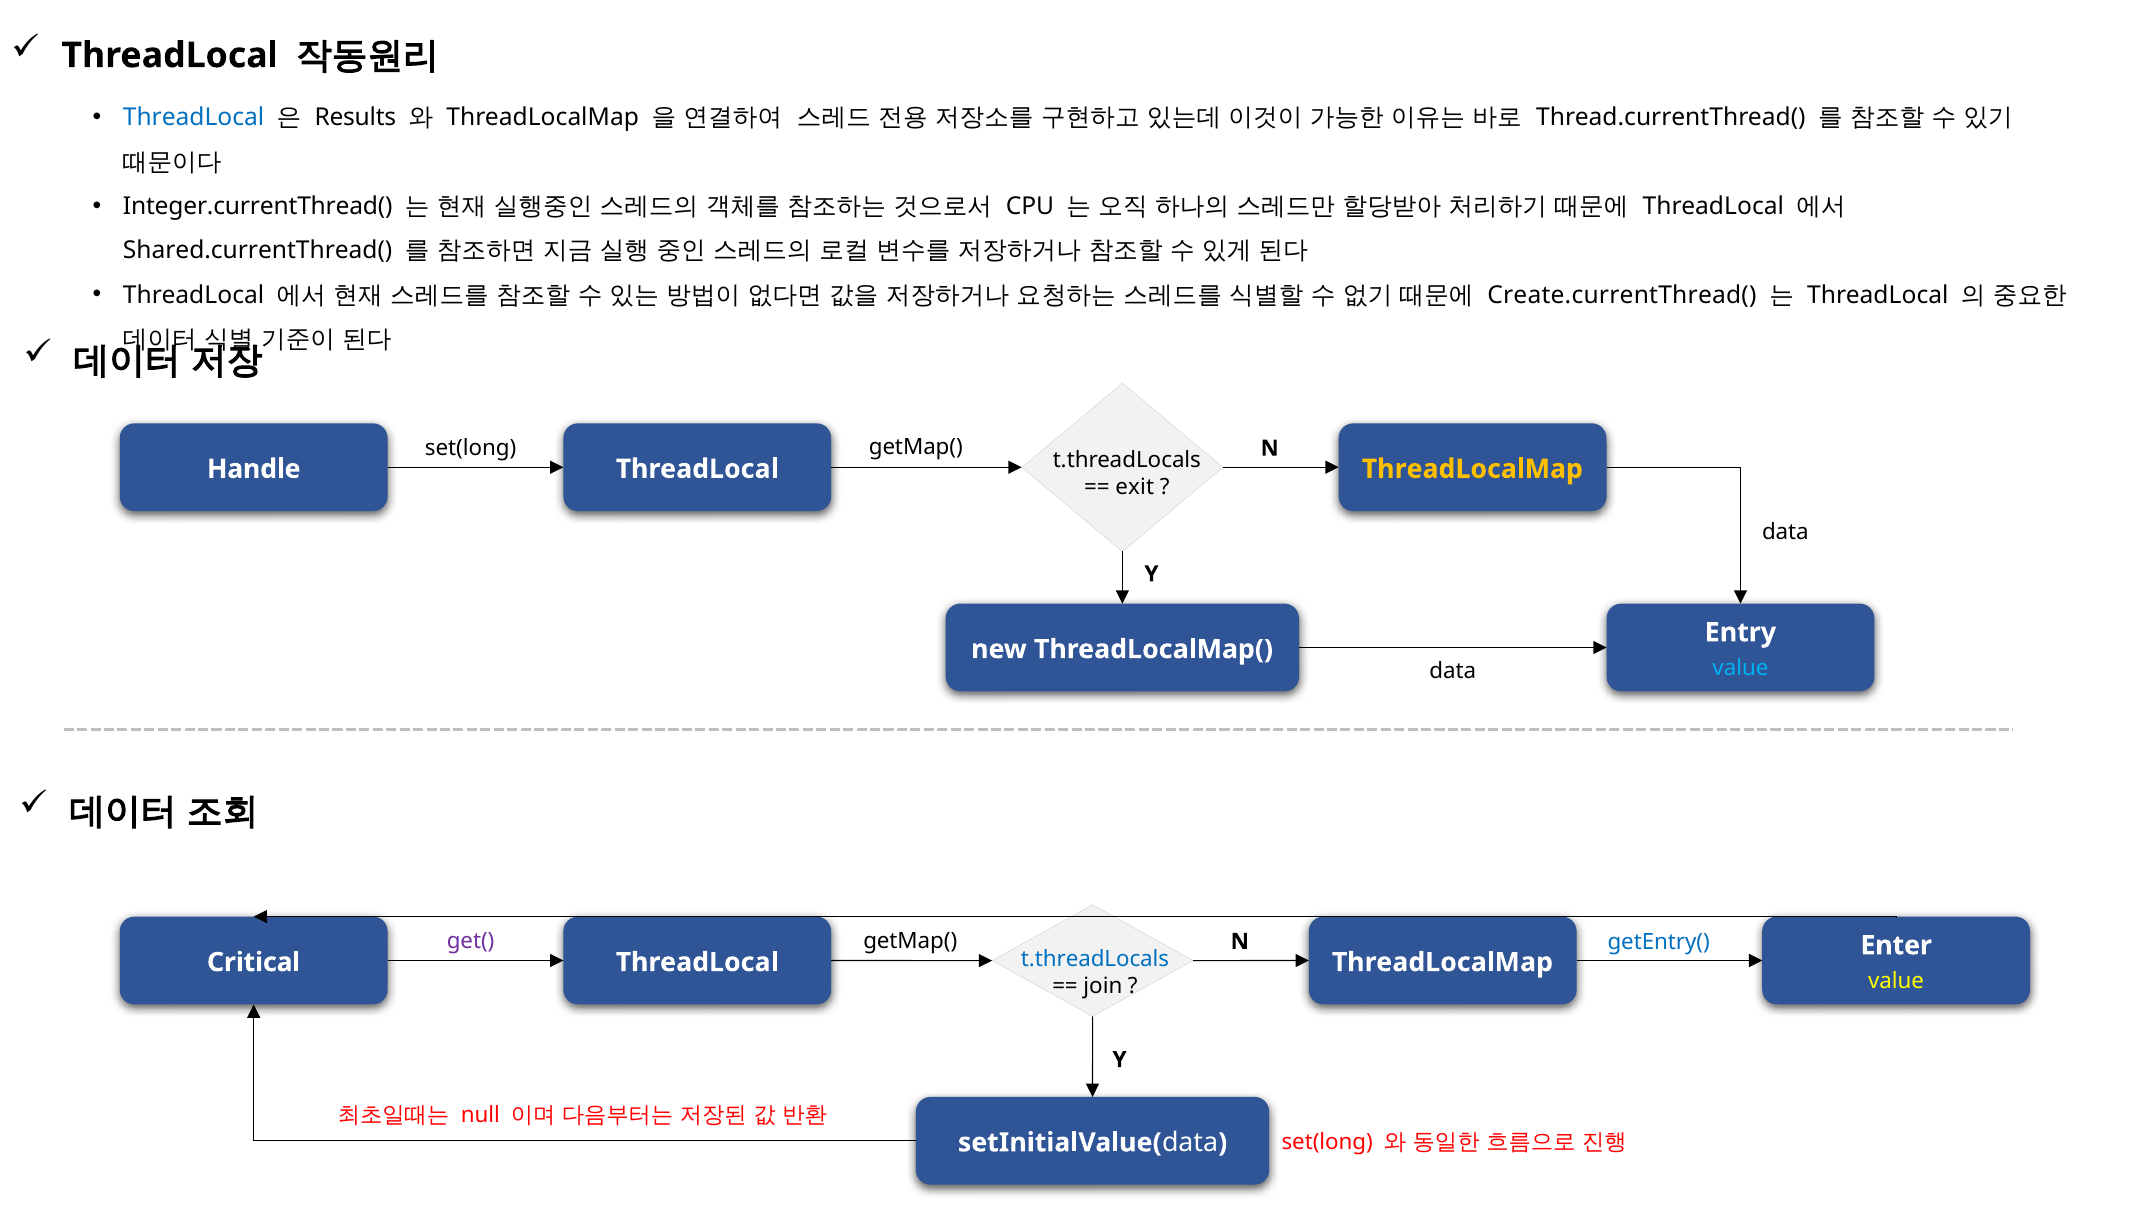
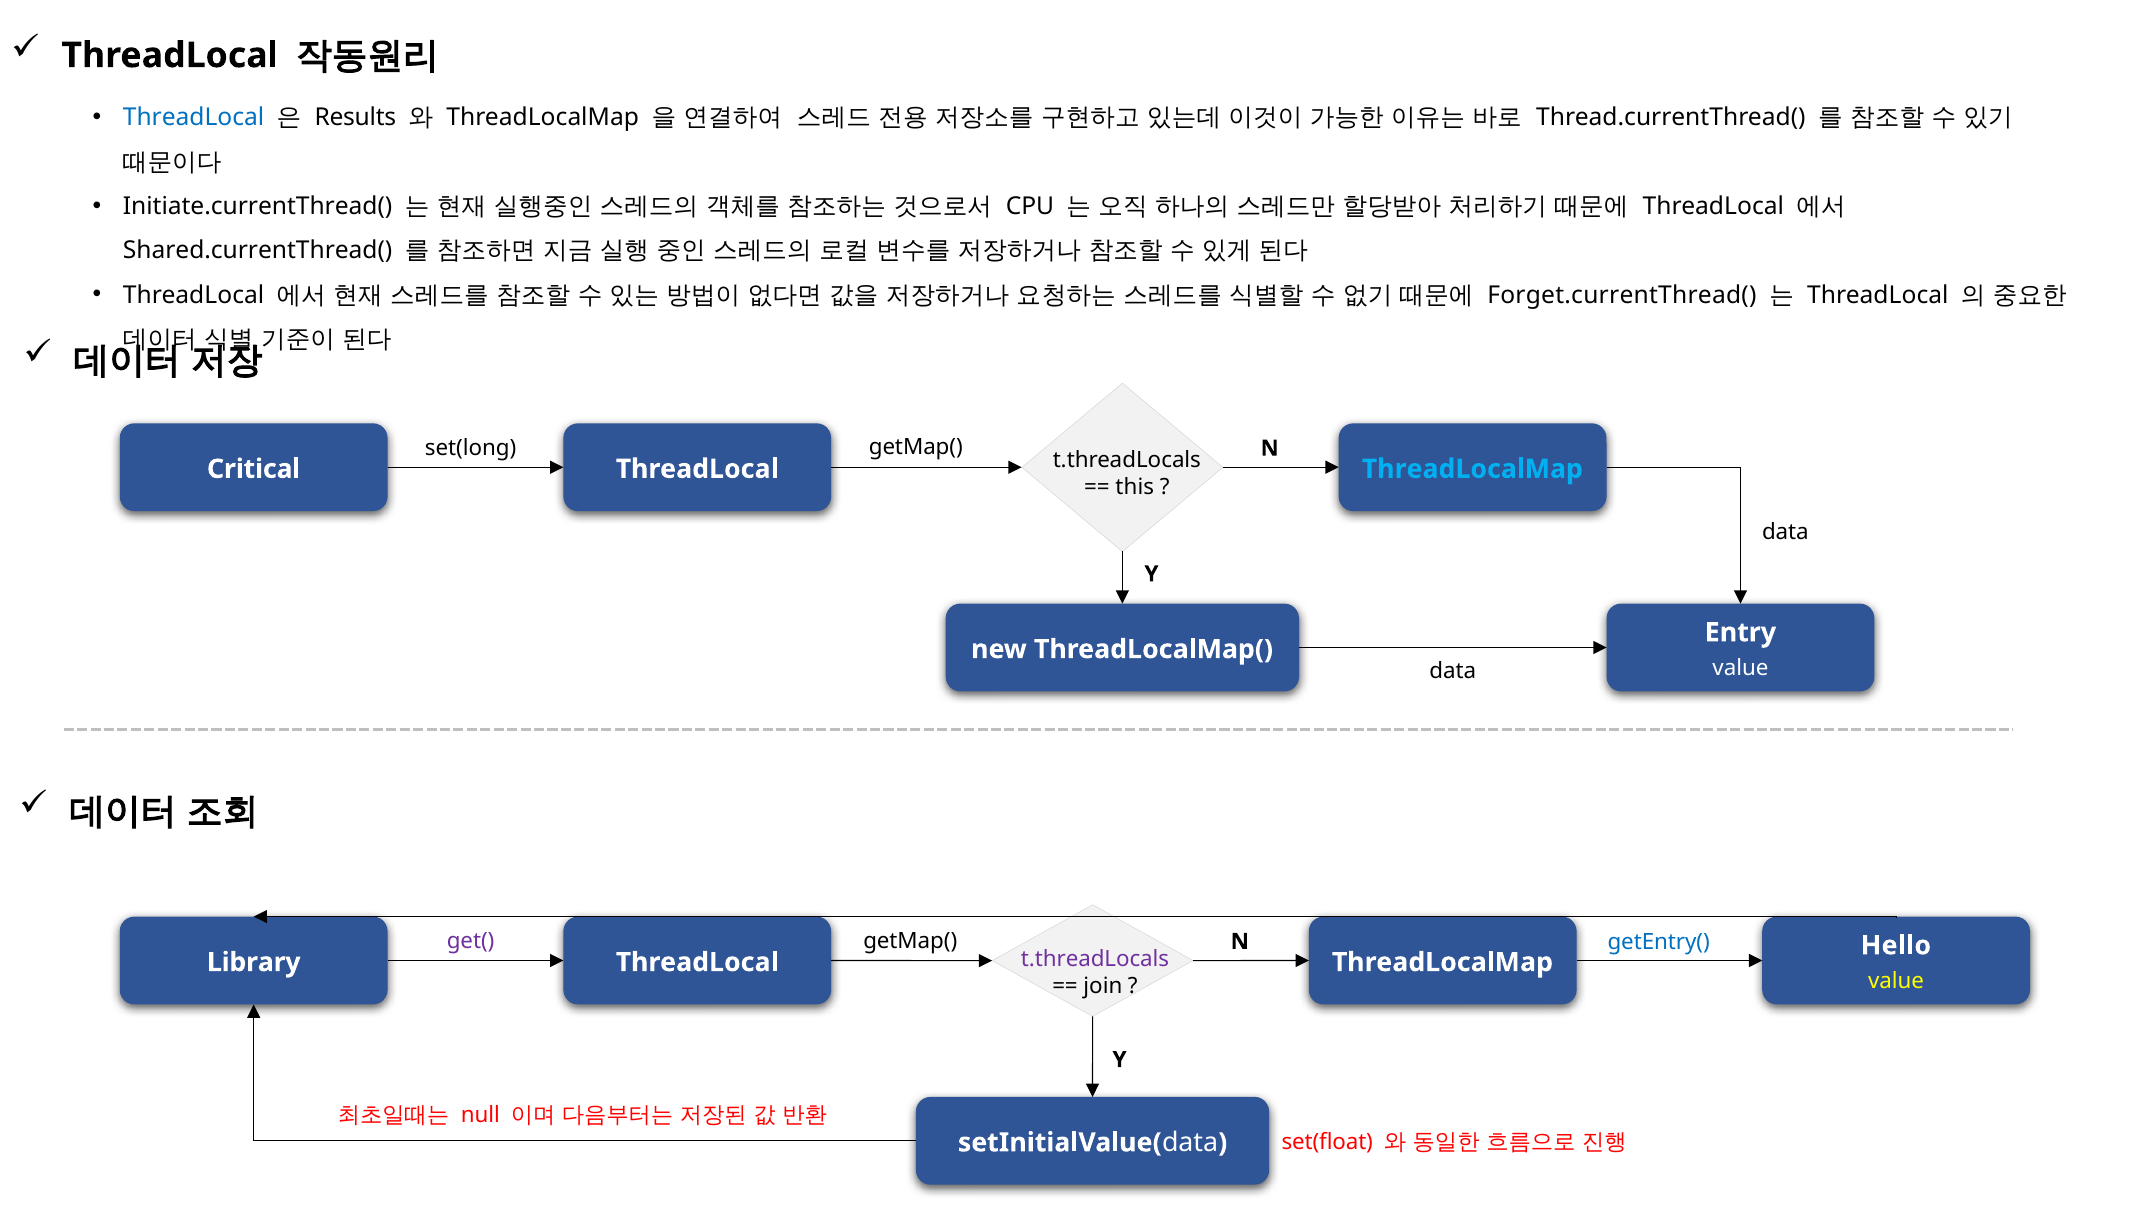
Integer.currentThread(: Integer.currentThread( -> Initiate.currentThread( (258, 206)
Create.currentThread(: Create.currentThread( -> Forget.currentThread( (1622, 295)
Handle: Handle -> Critical (254, 469)
ThreadLocalMap colour: yellow -> light blue (1472, 469)
exit: exit -> this (1135, 487)
value colour: light blue -> white (1740, 668)
Enter: Enter -> Hello (1896, 945)
Critical: Critical -> Library (254, 962)
t.threadLocals colour: blue -> purple (1095, 959)
set(long: set(long -> set(float (1327, 1142)
